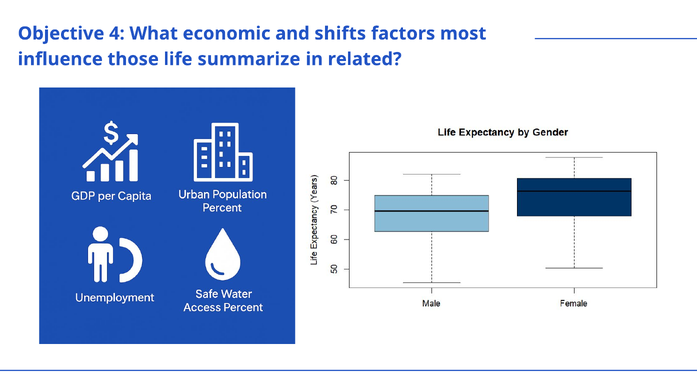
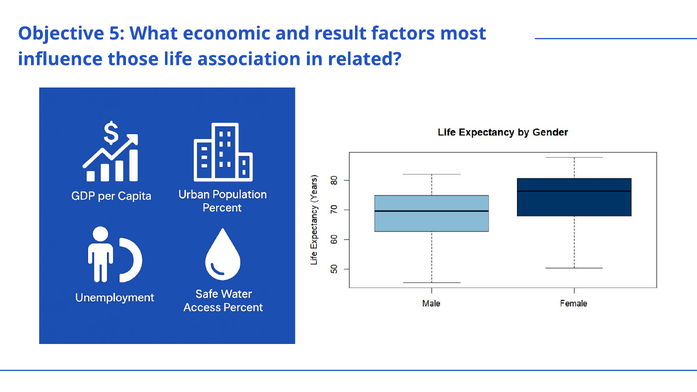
4: 4 -> 5 (117, 34)
shifts: shifts -> result (340, 34)
summarize: summarize -> association (249, 59)
